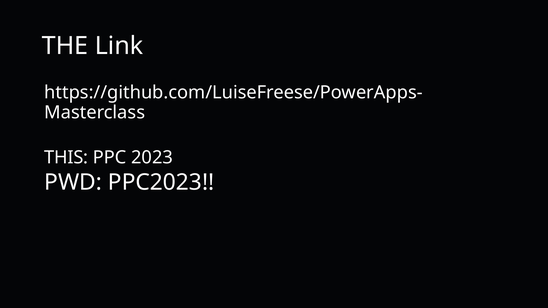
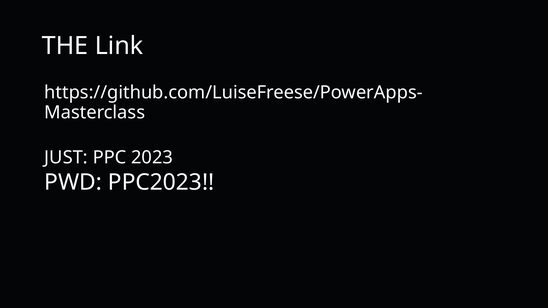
THIS: THIS -> JUST (66, 158)
